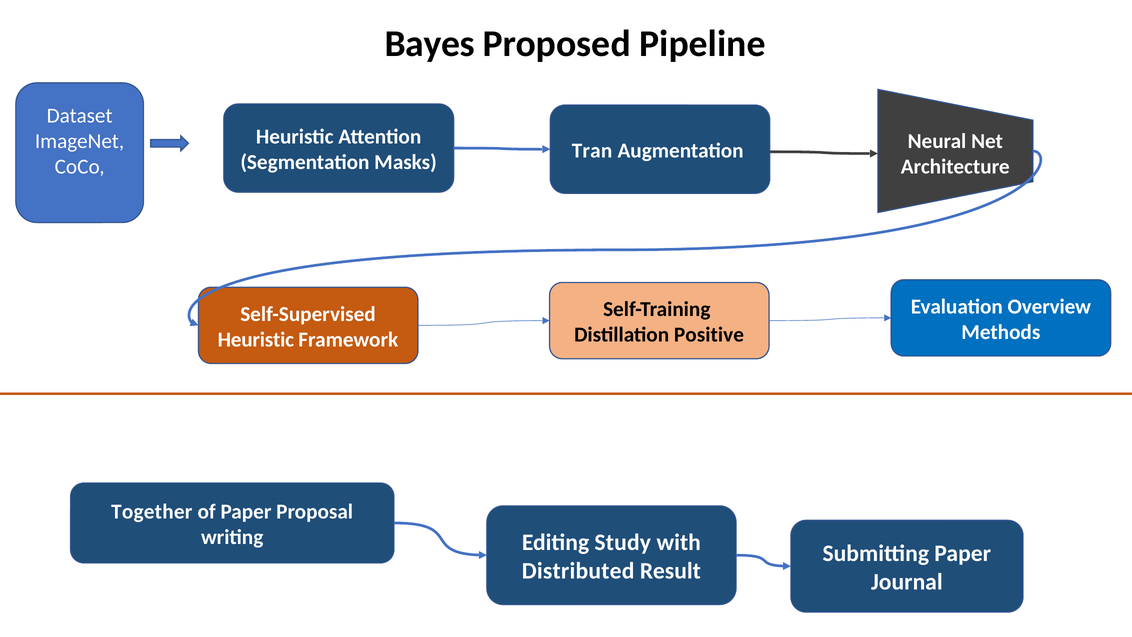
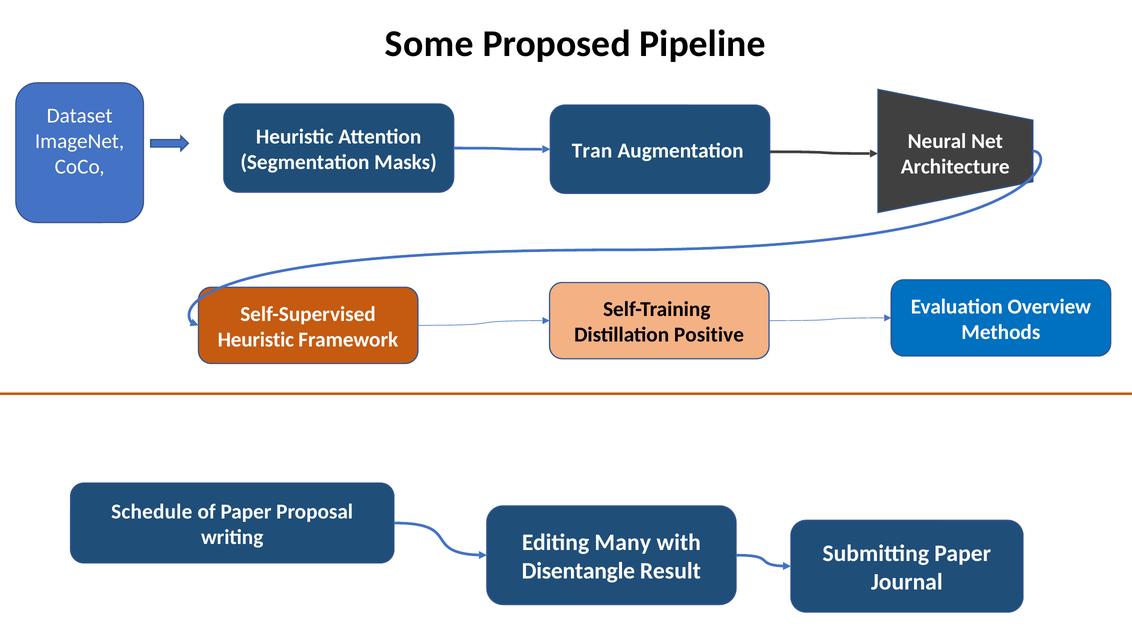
Bayes: Bayes -> Some (429, 44)
Together: Together -> Schedule (152, 512)
Study: Study -> Many (623, 542)
Distributed: Distributed -> Disentangle (578, 571)
